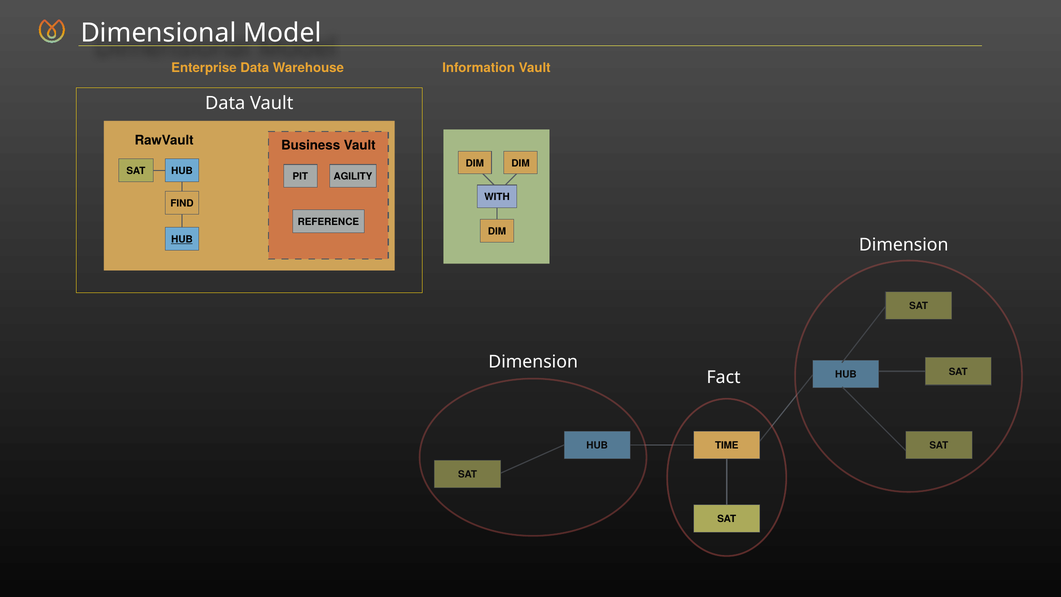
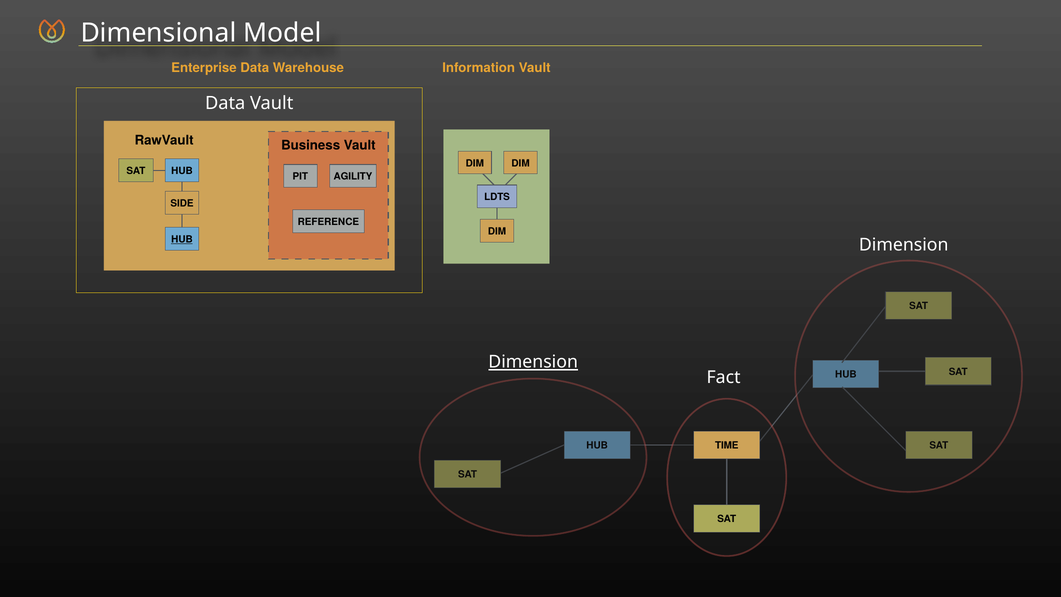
WITH: WITH -> LDTS (497, 197)
FIND: FIND -> SIDE (182, 203)
Dimension underline: none -> present (533, 362)
